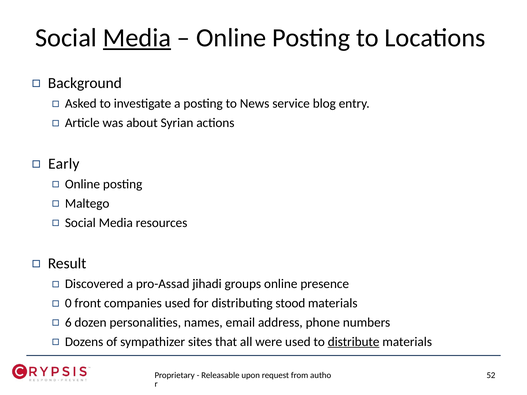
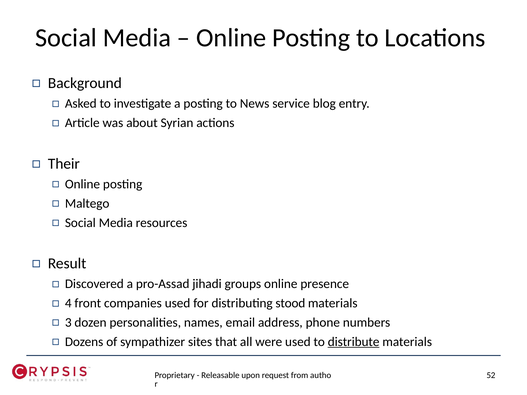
Media underline: present -> none (137, 38)
Early: Early -> Their (64, 164)
0: 0 -> 4 (68, 303)
6: 6 -> 3 (68, 323)
